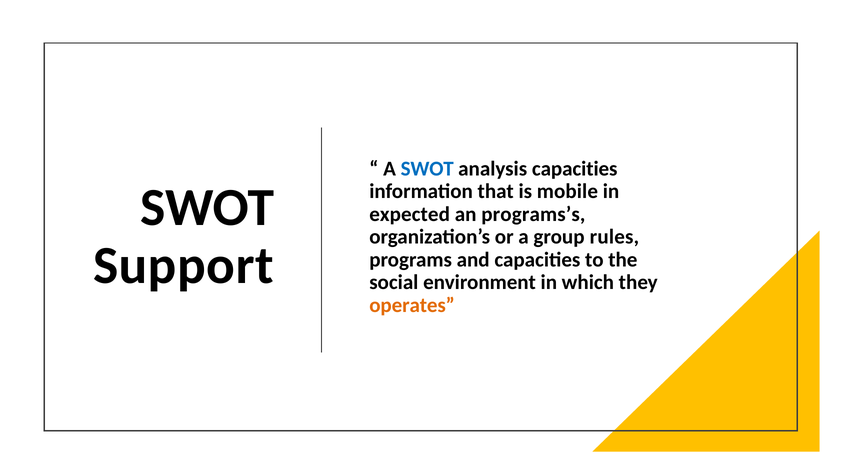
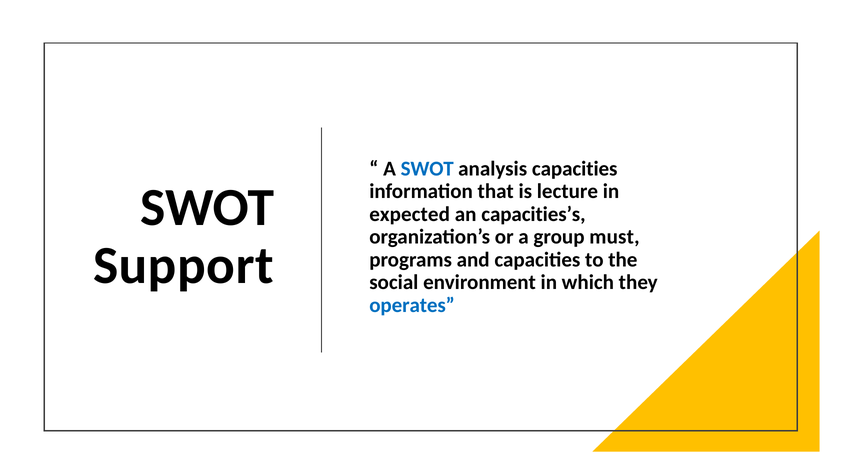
mobile: mobile -> lecture (567, 191)
programs’s: programs’s -> capacities’s (533, 214)
rules: rules -> must (614, 237)
operates colour: orange -> blue (412, 305)
